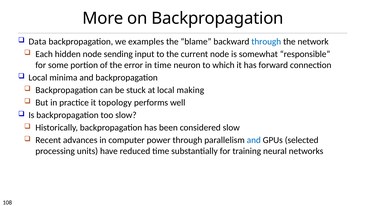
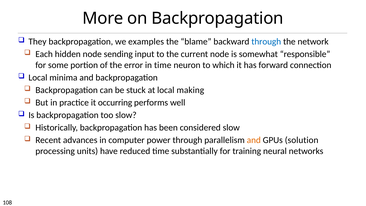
Data: Data -> They (37, 42)
topology: topology -> occurring (115, 103)
and colour: blue -> orange (254, 140)
selected: selected -> solution (302, 140)
